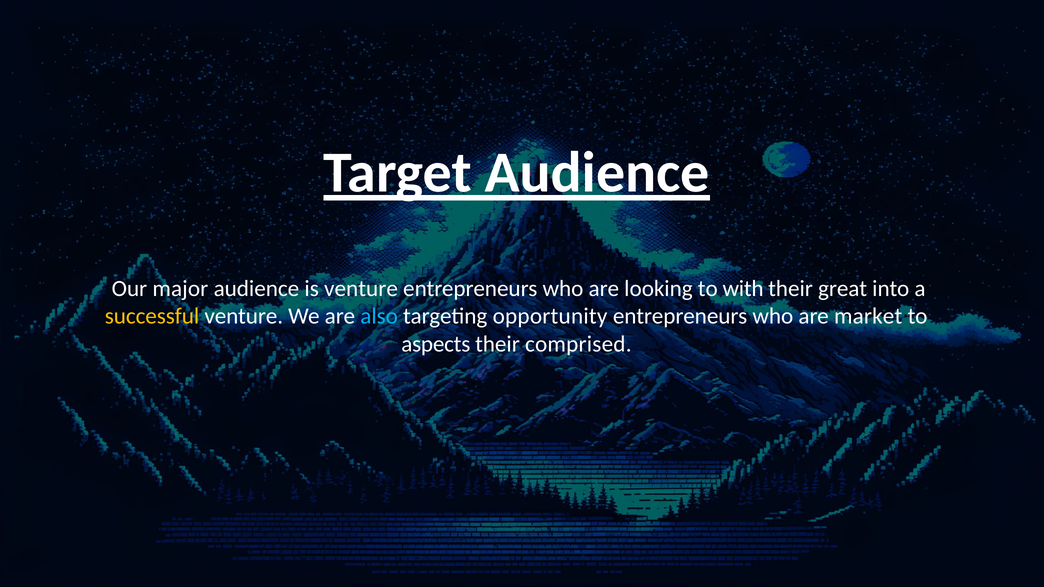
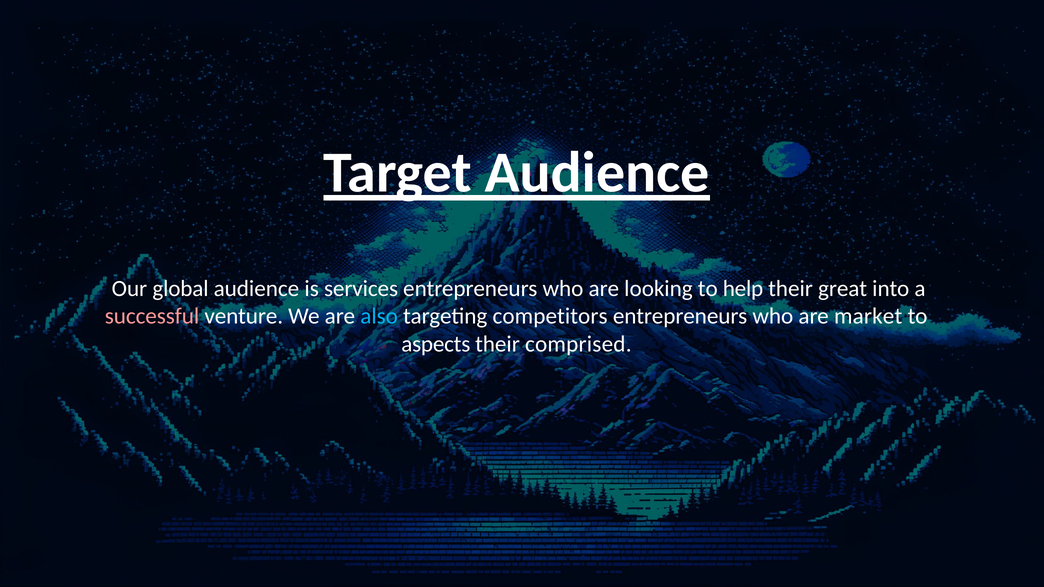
major: major -> global (180, 289)
is venture: venture -> services (361, 289)
with: with -> help (743, 289)
successful colour: yellow -> pink (152, 316)
opportunity: opportunity -> competitors (550, 316)
